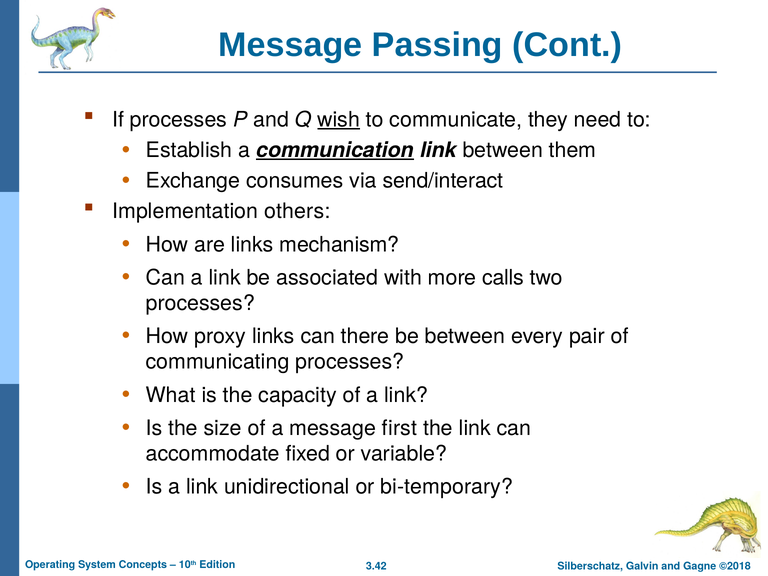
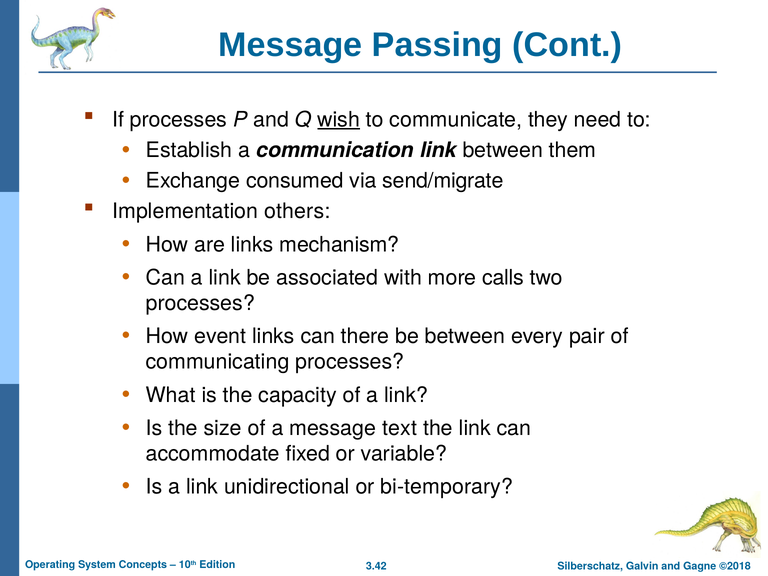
communication underline: present -> none (335, 150)
consumes: consumes -> consumed (295, 181)
send/interact: send/interact -> send/migrate (443, 181)
proxy: proxy -> event (220, 336)
first: first -> text (400, 428)
